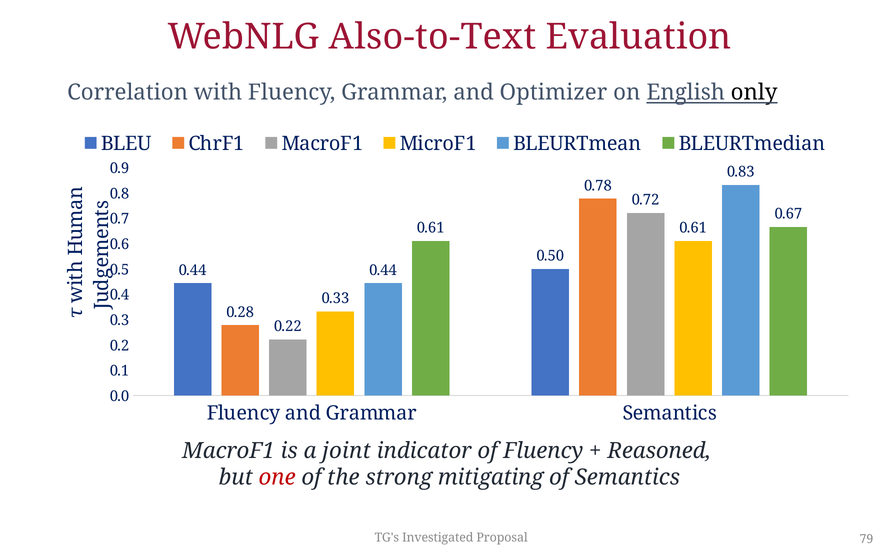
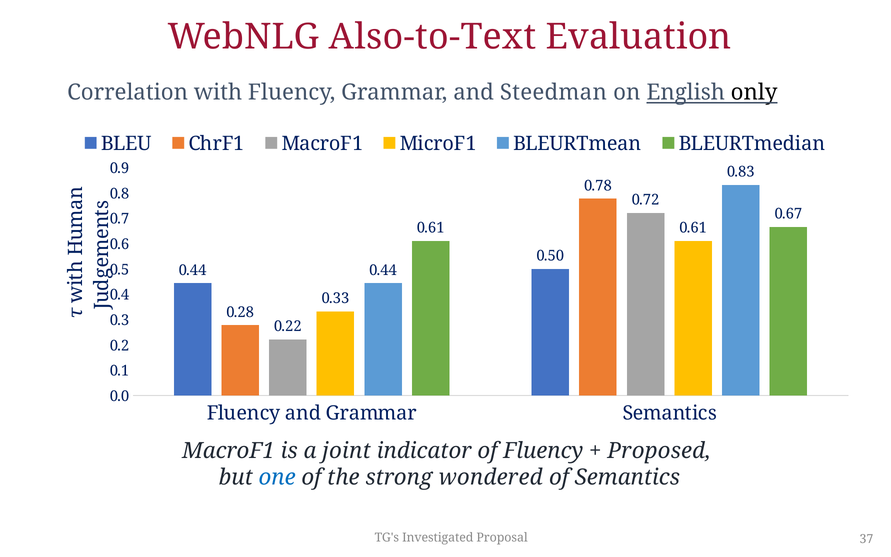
Optimizer: Optimizer -> Steedman (553, 93)
Reasoned: Reasoned -> Proposed (659, 451)
one colour: red -> blue (277, 477)
mitigating: mitigating -> wondered (491, 477)
79: 79 -> 37 (866, 539)
